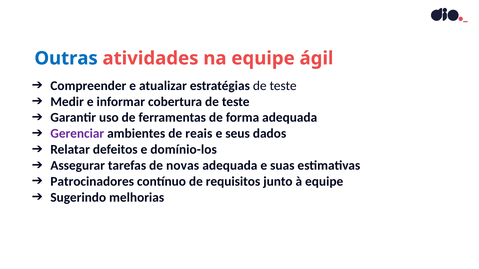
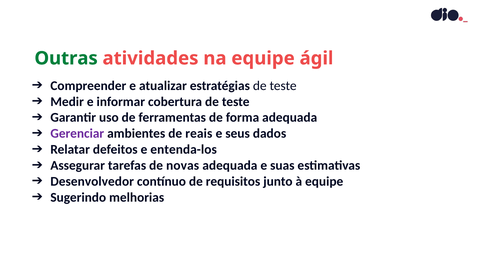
Outras colour: blue -> green (66, 58)
domínio-los: domínio-los -> entenda-los (184, 150)
Patrocinadores: Patrocinadores -> Desenvolvedor (92, 182)
